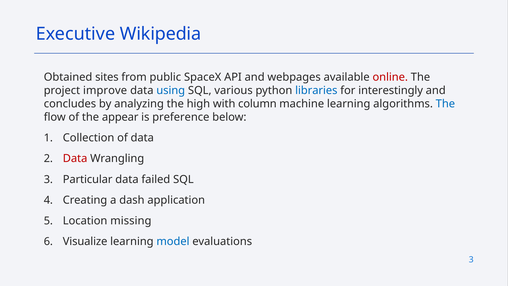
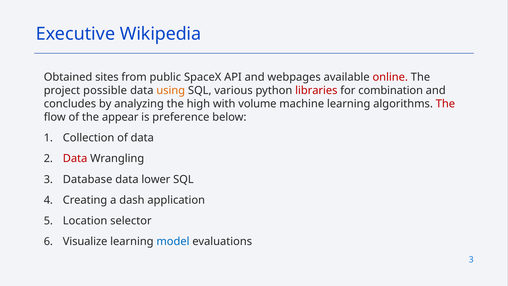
improve: improve -> possible (105, 90)
using colour: blue -> orange (171, 90)
libraries colour: blue -> red (316, 90)
interestingly: interestingly -> combination (391, 90)
column: column -> volume (257, 104)
The colour: blue -> red (445, 104)
Particular: Particular -> Database (88, 179)
failed: failed -> lower (156, 179)
missing: missing -> selector (131, 221)
